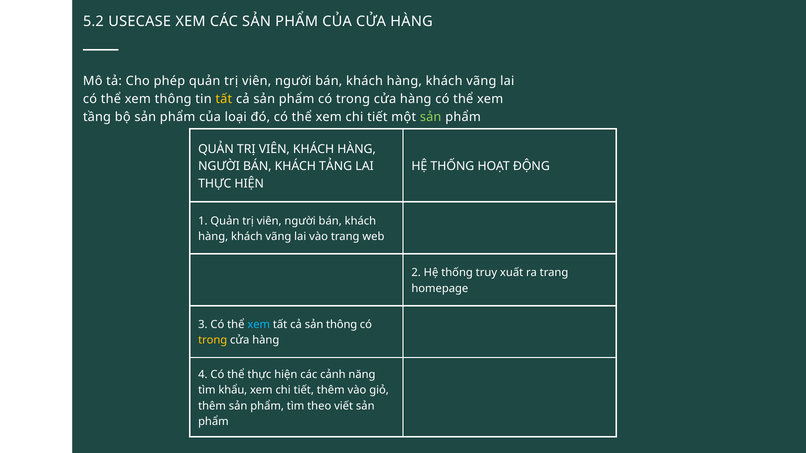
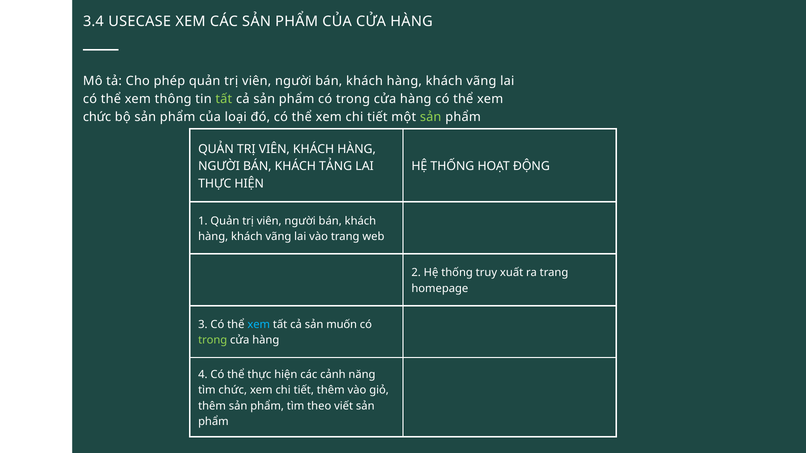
5.2: 5.2 -> 3.4 (93, 22)
tất colour: yellow -> light green (224, 99)
tầng: tầng -> chức (97, 117)
sản thông: thông -> muốn (342, 325)
trong colour: yellow -> light green (213, 341)
tìm khẩu: khẩu -> chức (233, 391)
